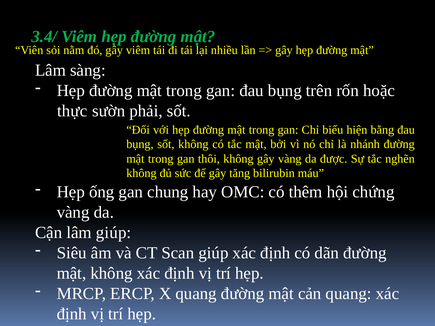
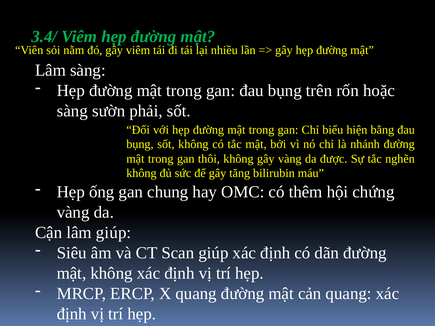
thực: thực -> sàng (72, 111)
